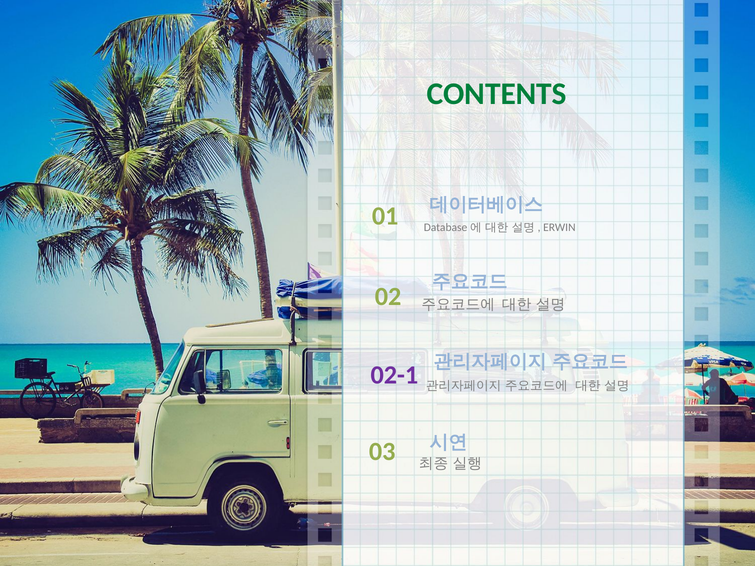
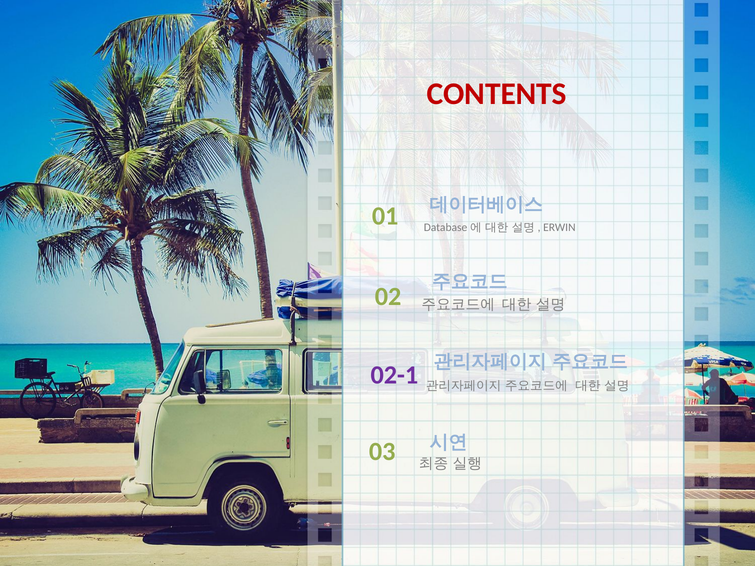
CONTENTS colour: green -> red (497, 94)
